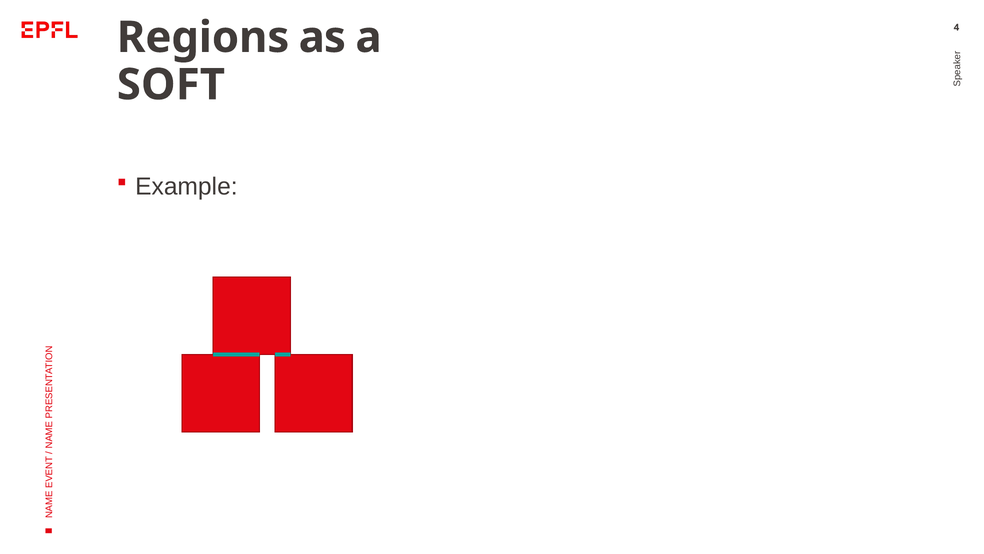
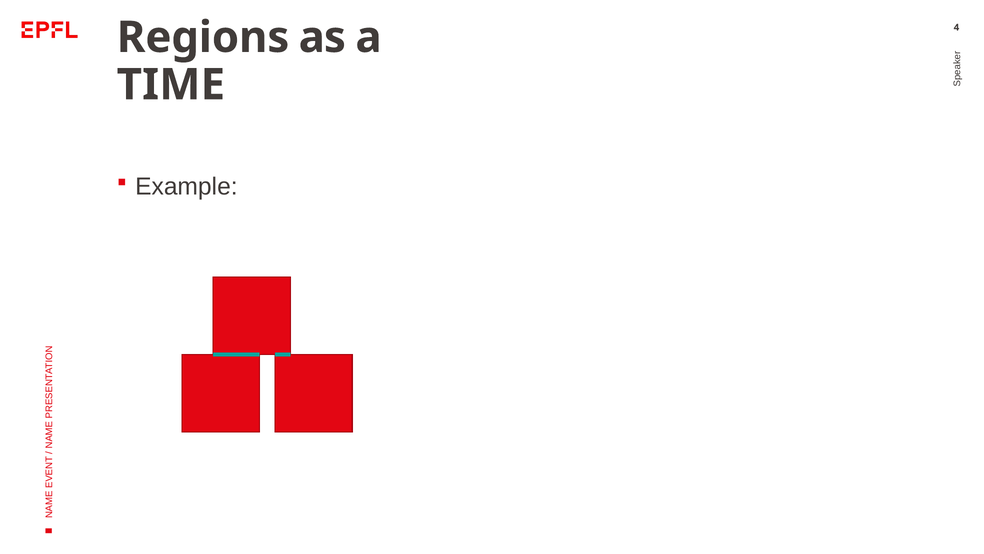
SOFT: SOFT -> TIME (171, 85)
